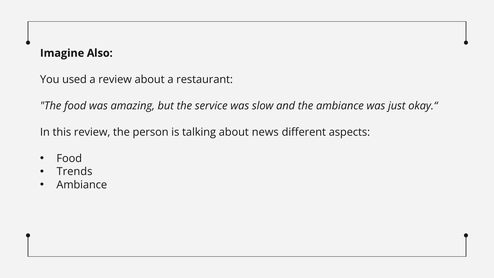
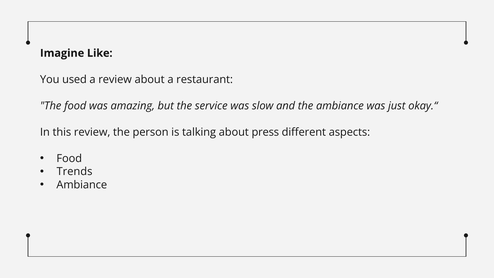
Also: Also -> Like (100, 53)
news: news -> press (265, 132)
